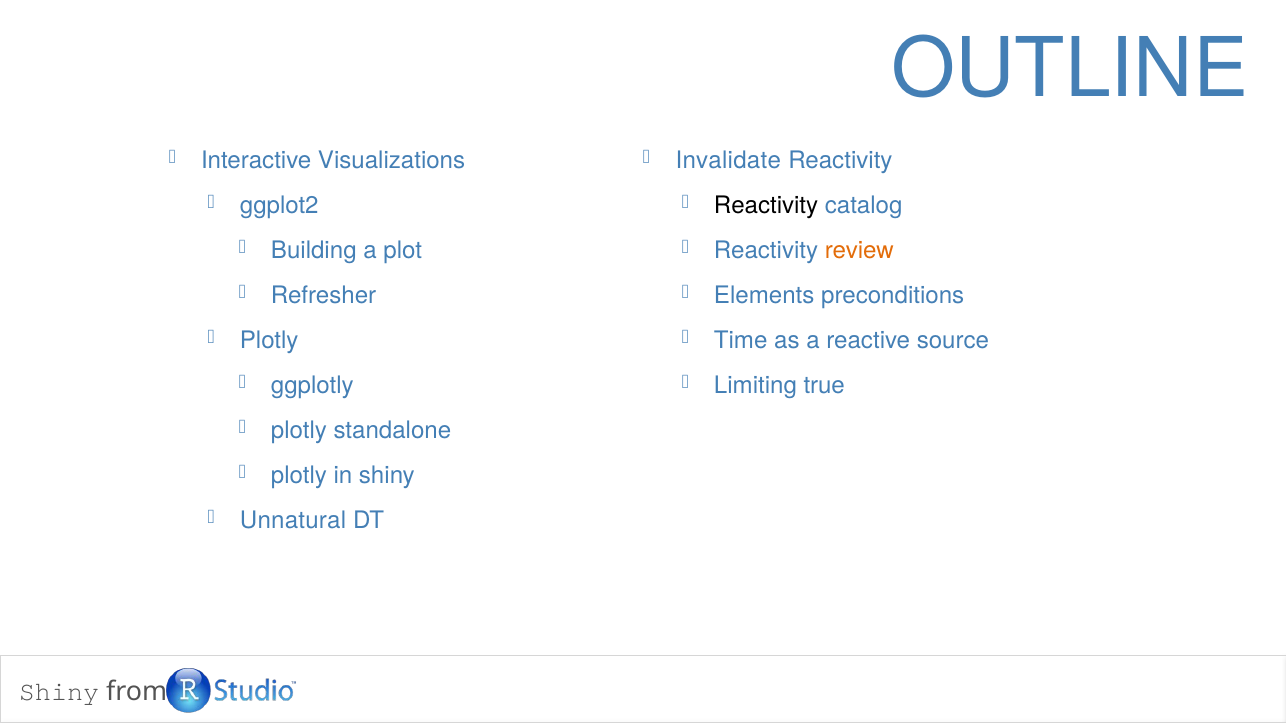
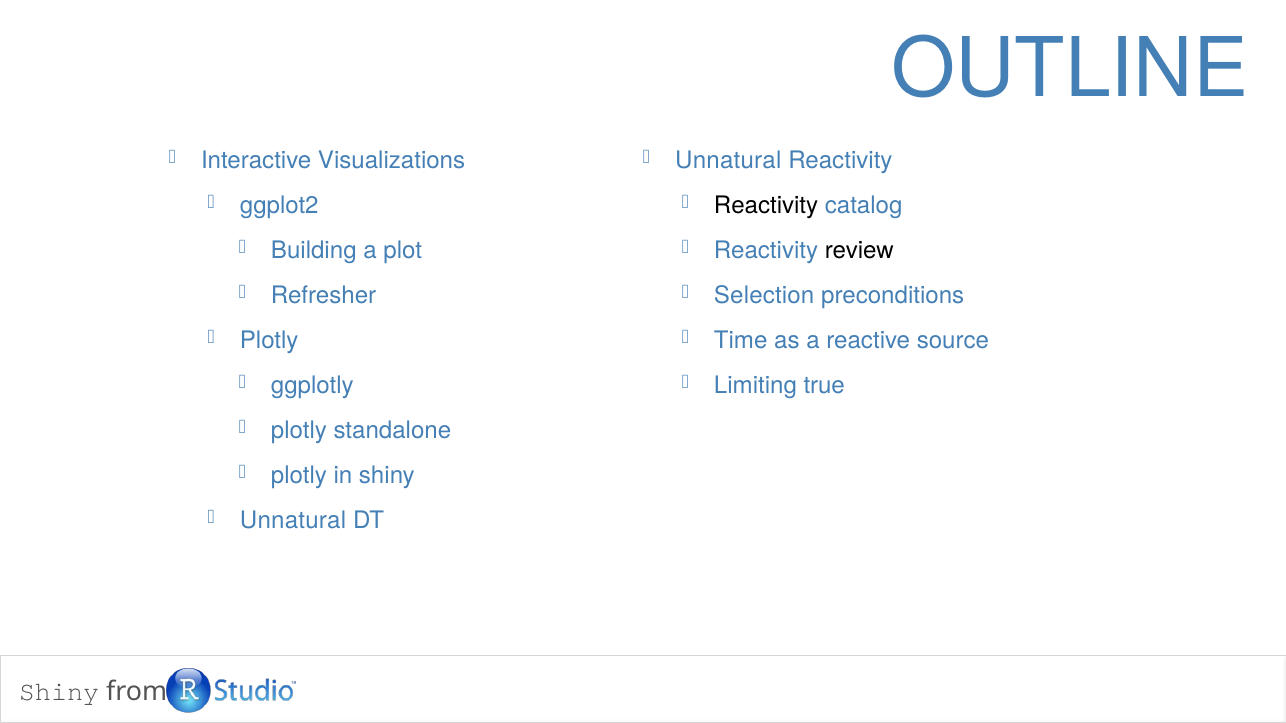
Invalidate: Invalidate -> Unnatural (728, 161)
review colour: orange -> black (859, 251)
Elements: Elements -> Selection (764, 296)
